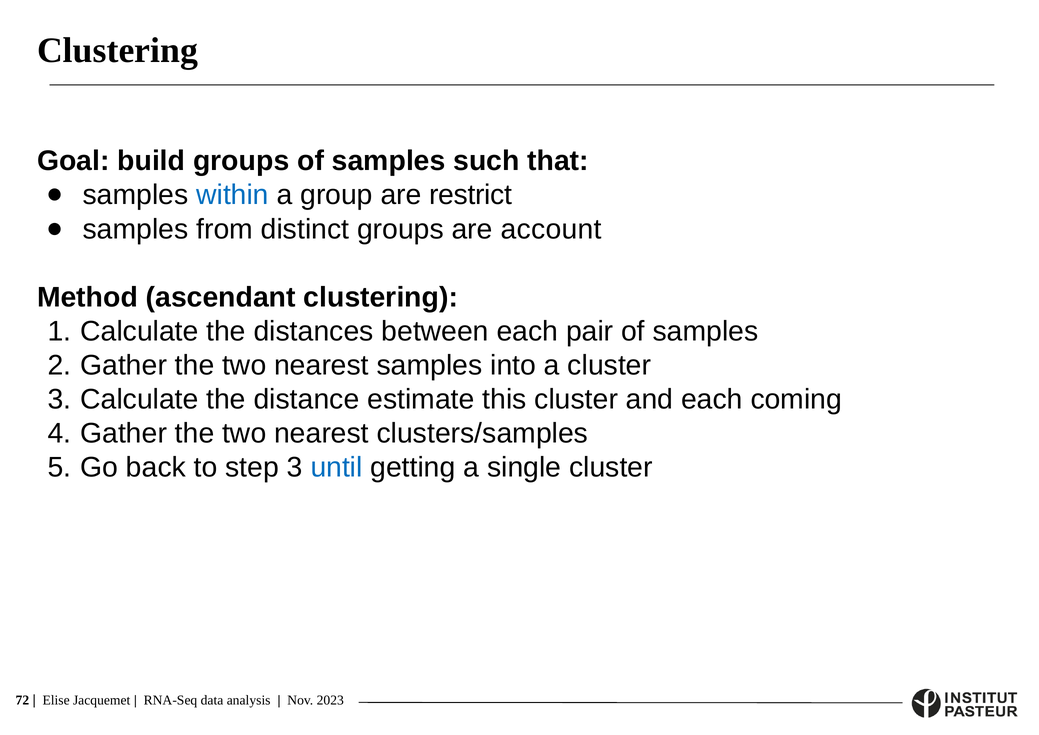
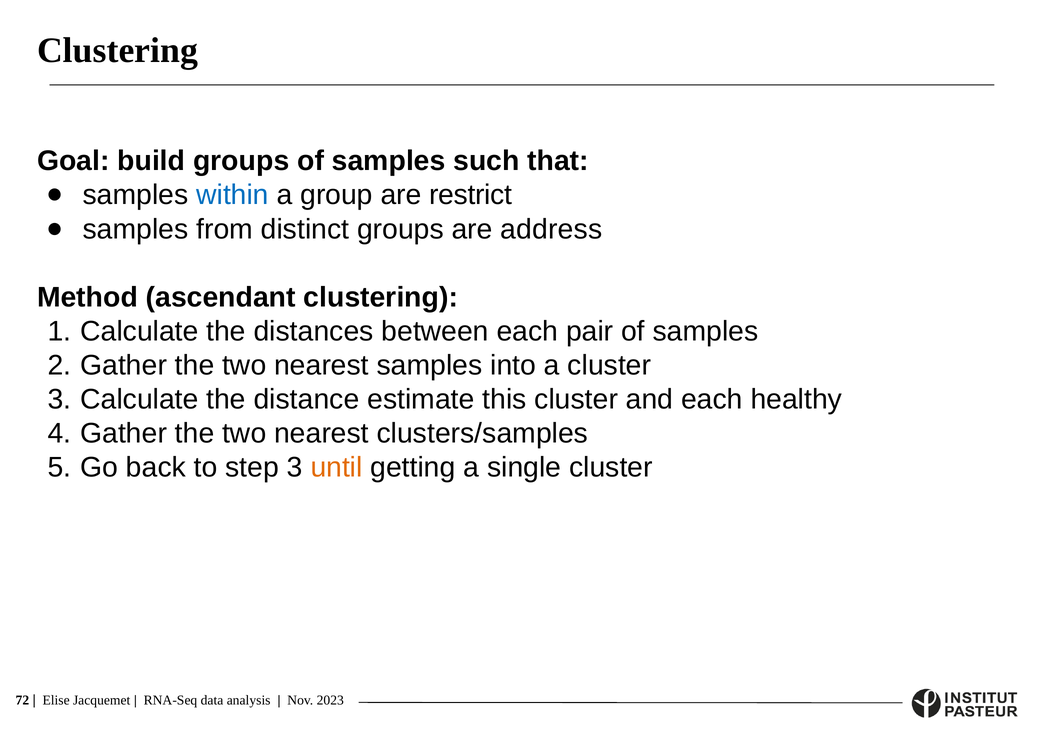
account: account -> address (551, 229)
coming: coming -> healthy (796, 399)
until colour: blue -> orange (337, 467)
